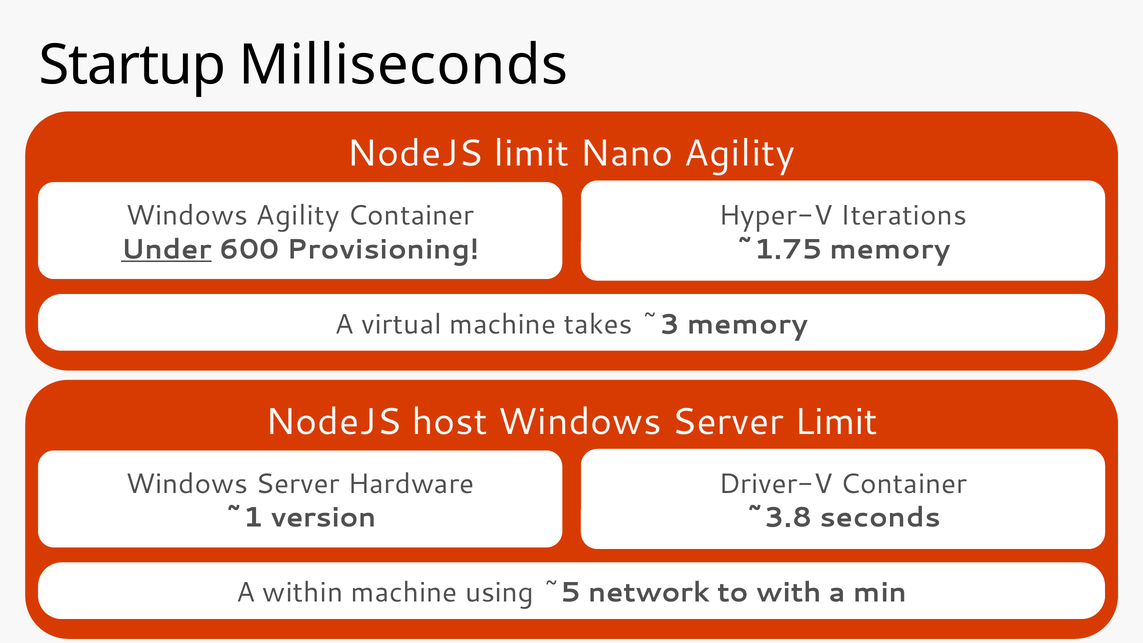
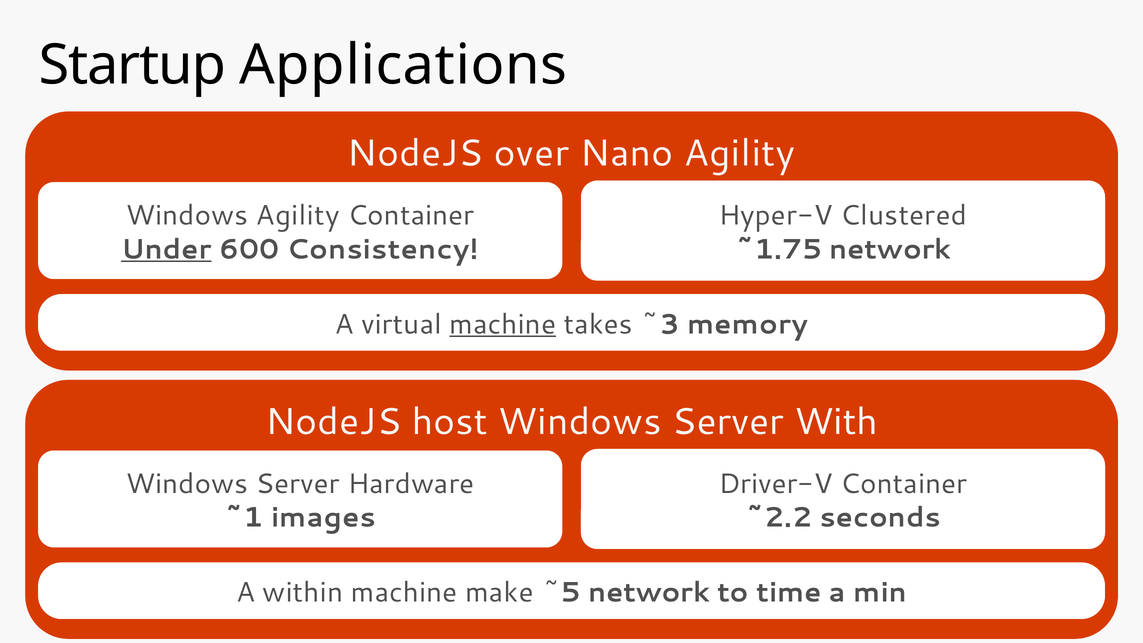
Milliseconds: Milliseconds -> Applications (403, 65)
NodeJS limit: limit -> over (531, 153)
Iterations: Iterations -> Clustered (904, 216)
Provisioning: Provisioning -> Consistency (383, 249)
~1.75 memory: memory -> network (890, 249)
machine underline: none -> present (503, 324)
Server Limit: Limit -> With (836, 422)
version: version -> images (323, 518)
~3.8: ~3.8 -> ~2.2 (779, 518)
using: using -> make (499, 593)
with: with -> time (789, 593)
